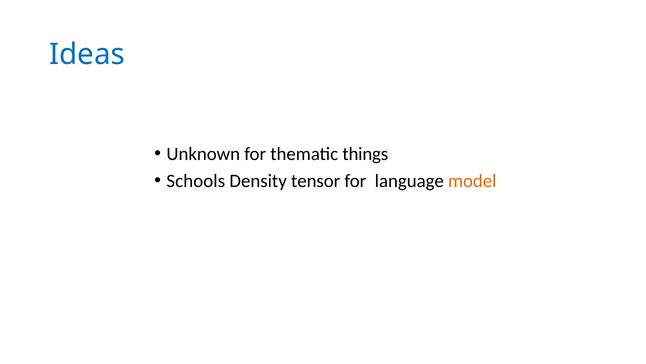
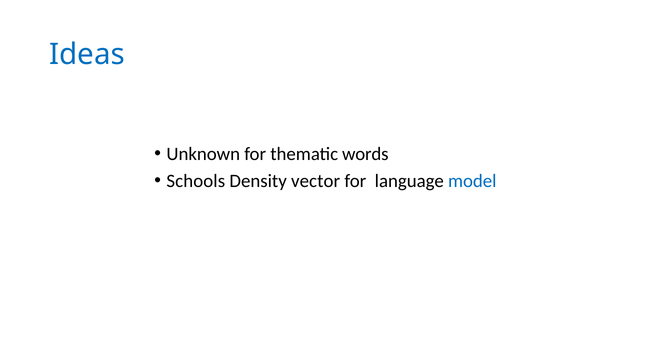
things: things -> words (365, 154)
tensor: tensor -> vector (316, 181)
model colour: orange -> blue (472, 181)
